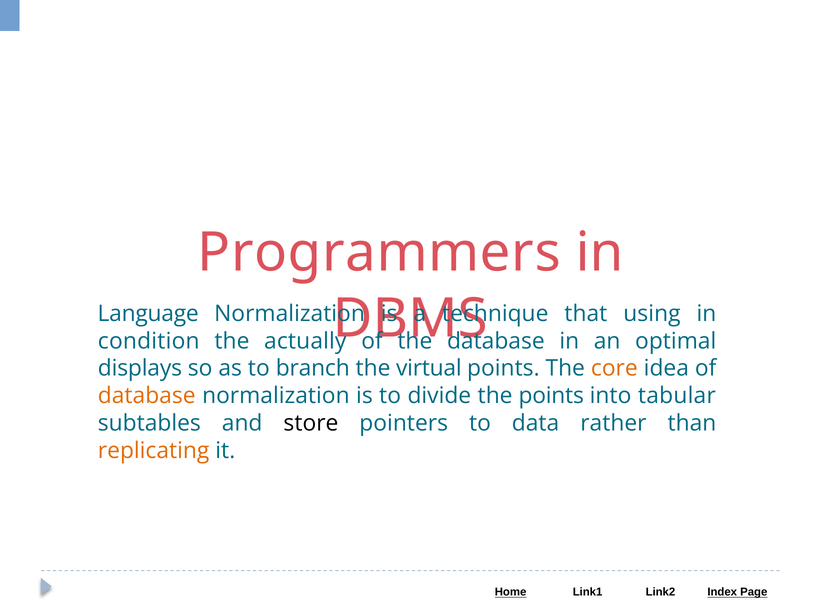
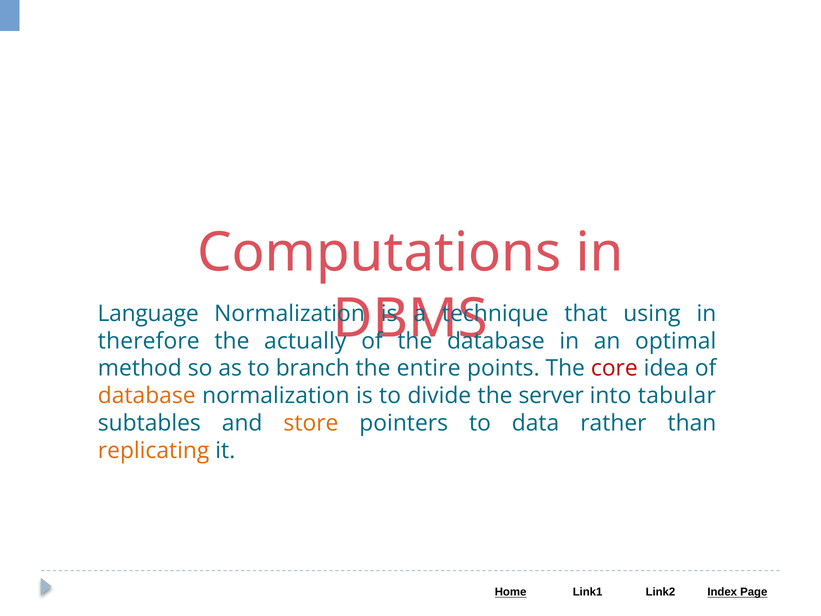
Programmers: Programmers -> Computations (379, 253)
condition: condition -> therefore (149, 341)
displays: displays -> method (140, 368)
virtual: virtual -> entire (429, 368)
core colour: orange -> red (614, 368)
the points: points -> server (551, 396)
store colour: black -> orange (311, 423)
